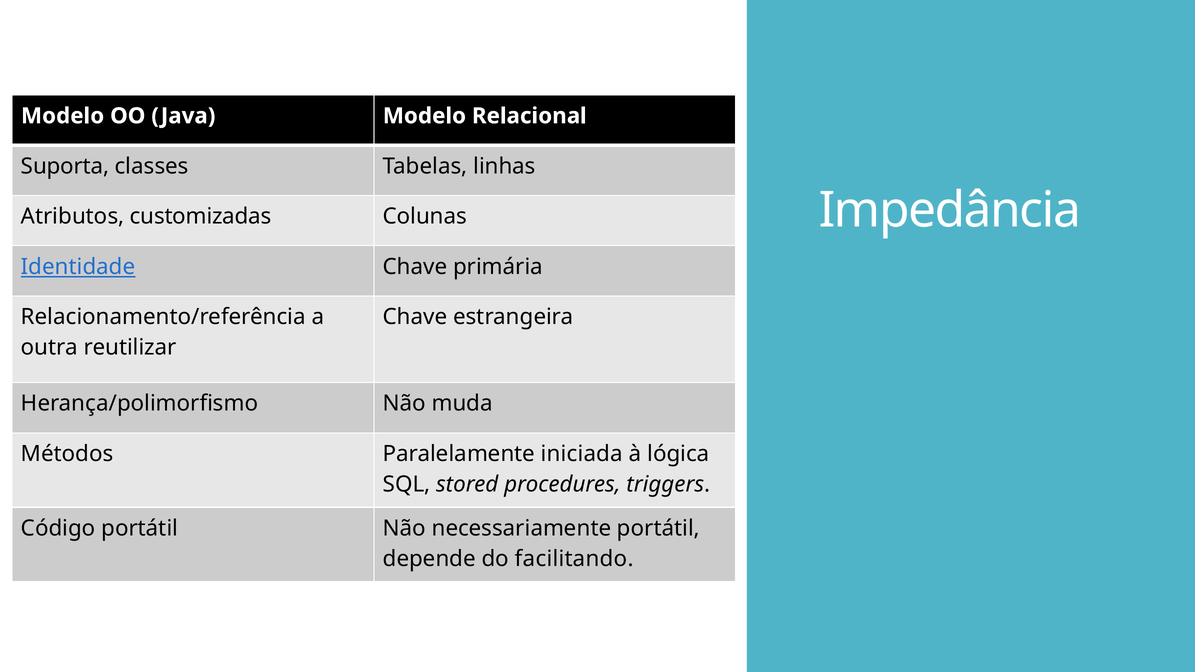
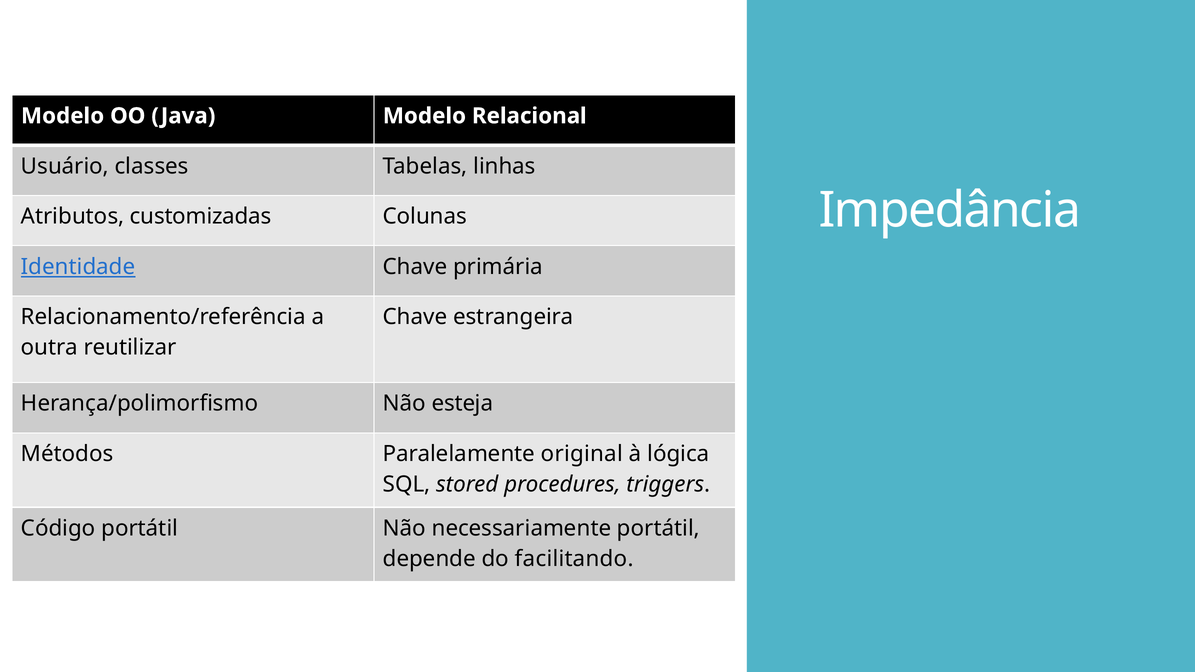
Suporta: Suporta -> Usuário (65, 166)
muda: muda -> esteja (462, 404)
iniciada: iniciada -> original (582, 454)
